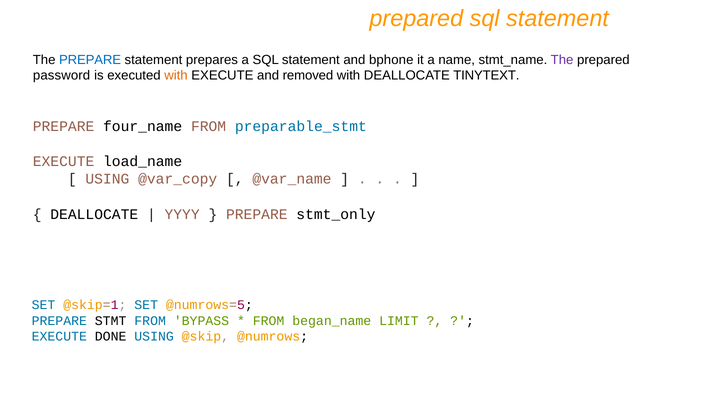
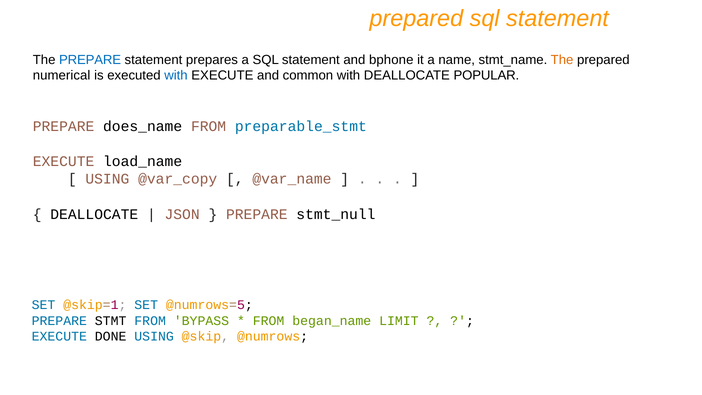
The colour: purple -> orange (562, 60)
password: password -> numerical (62, 75)
with colour: orange -> blue (176, 75)
removed: removed -> common (308, 75)
TINYTEXT: TINYTEXT -> POPULAR (486, 75)
four_name: four_name -> does_name (143, 126)
YYYY: YYYY -> JSON (182, 214)
stmt_only: stmt_only -> stmt_null (336, 214)
